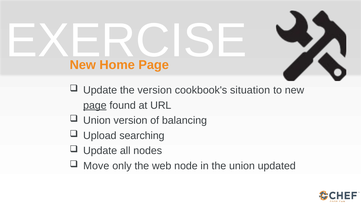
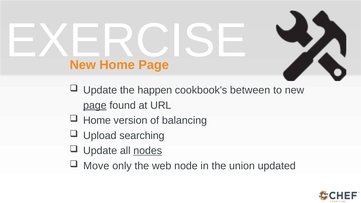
the version: version -> happen (155, 90)
situation: situation -> between (250, 90)
Union: Union -> Home (97, 120)
nodes underline: none -> present (148, 151)
